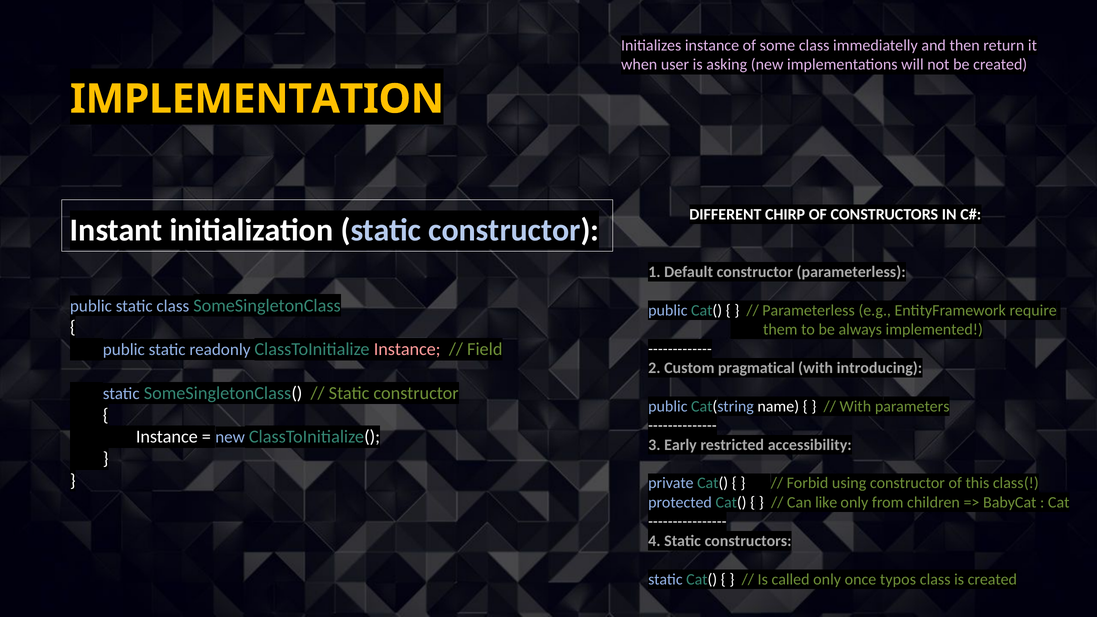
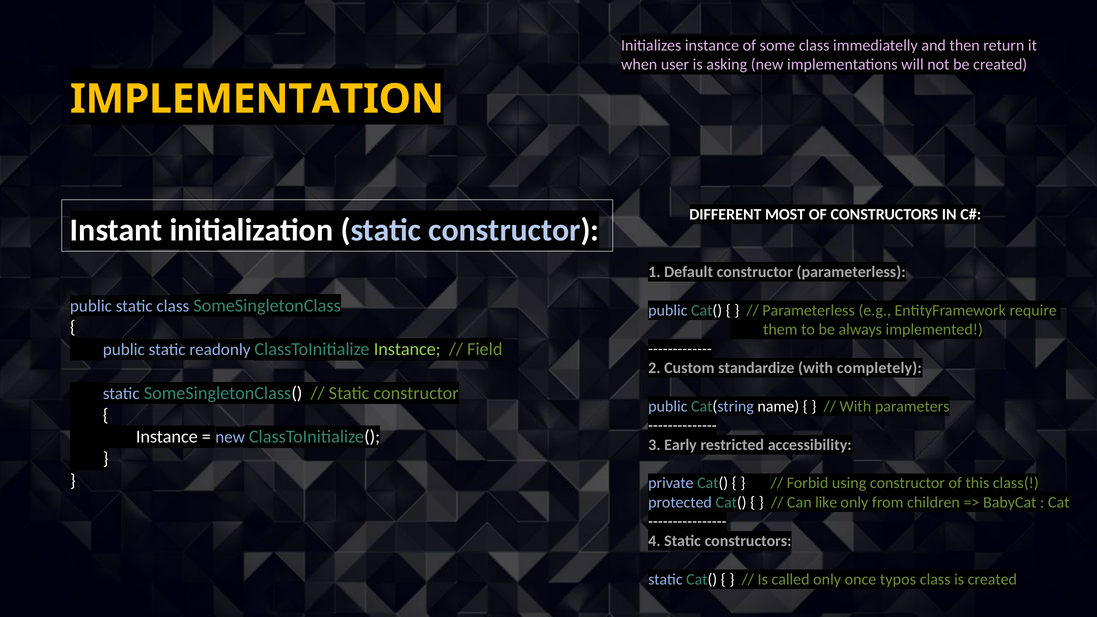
CHIRP: CHIRP -> MOST (785, 214)
Instance colour: pink -> light green (407, 349)
pragmatical: pragmatical -> standardize (756, 368)
introducing: introducing -> completely (879, 368)
